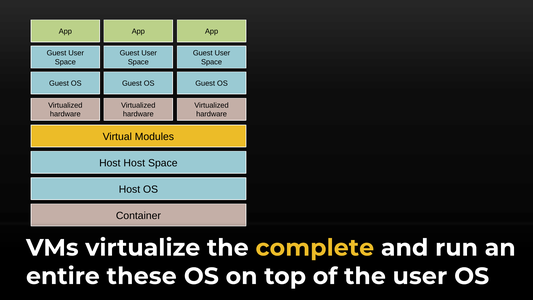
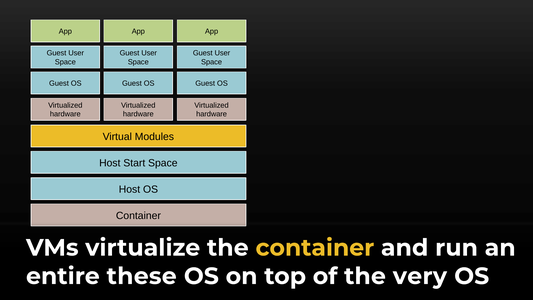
Host Host: Host -> Start (134, 163)
the complete: complete -> container (315, 248)
the user: user -> very (420, 276)
